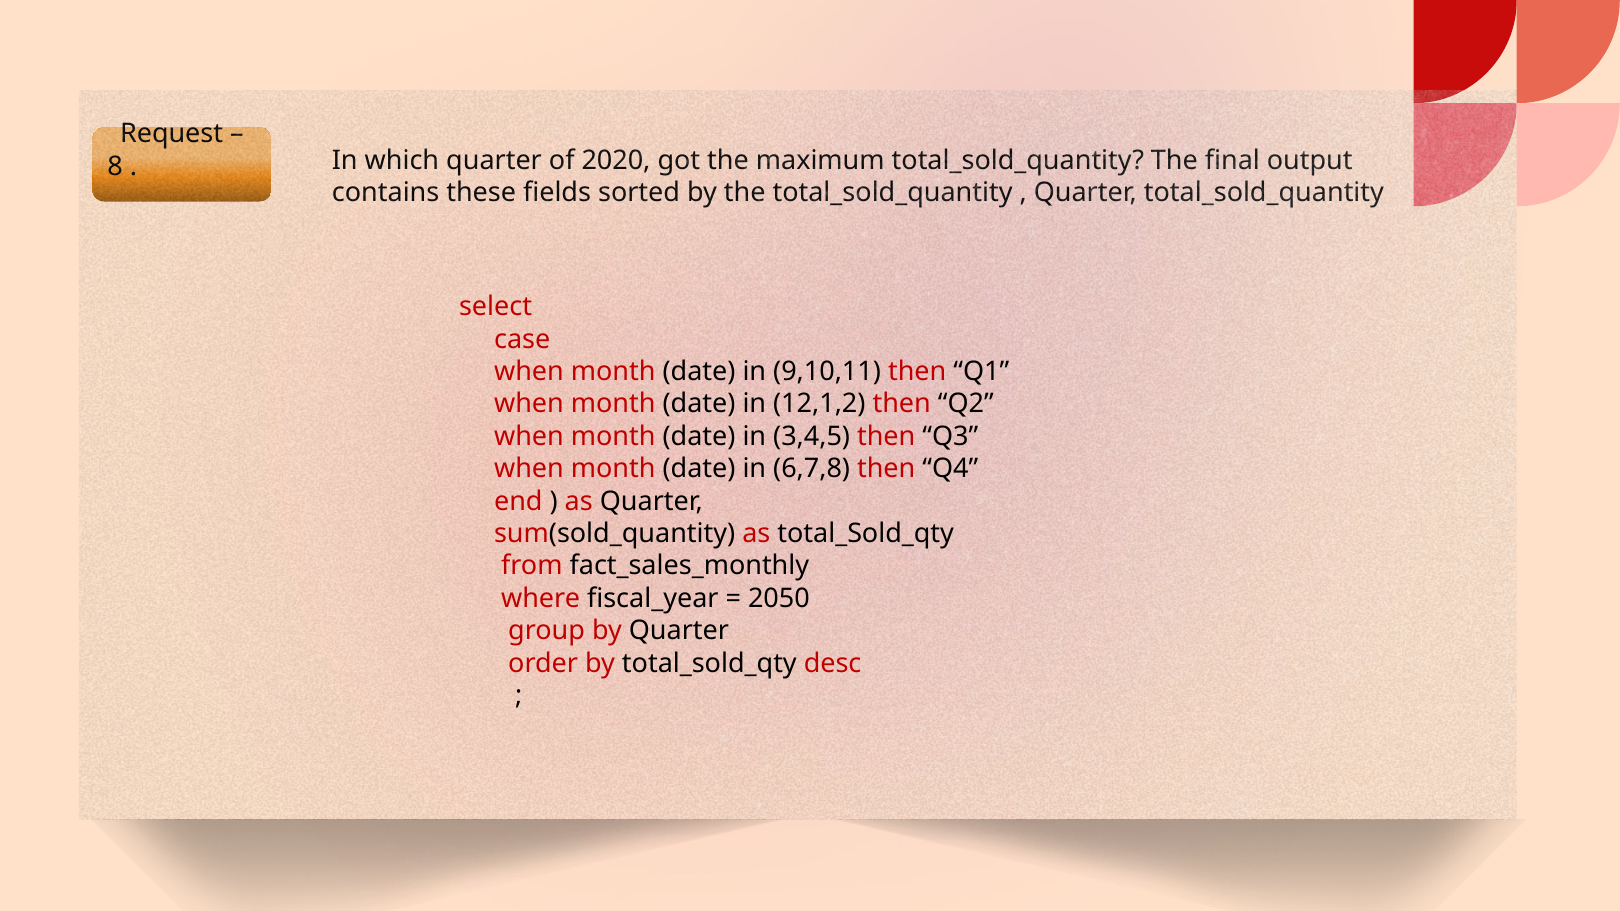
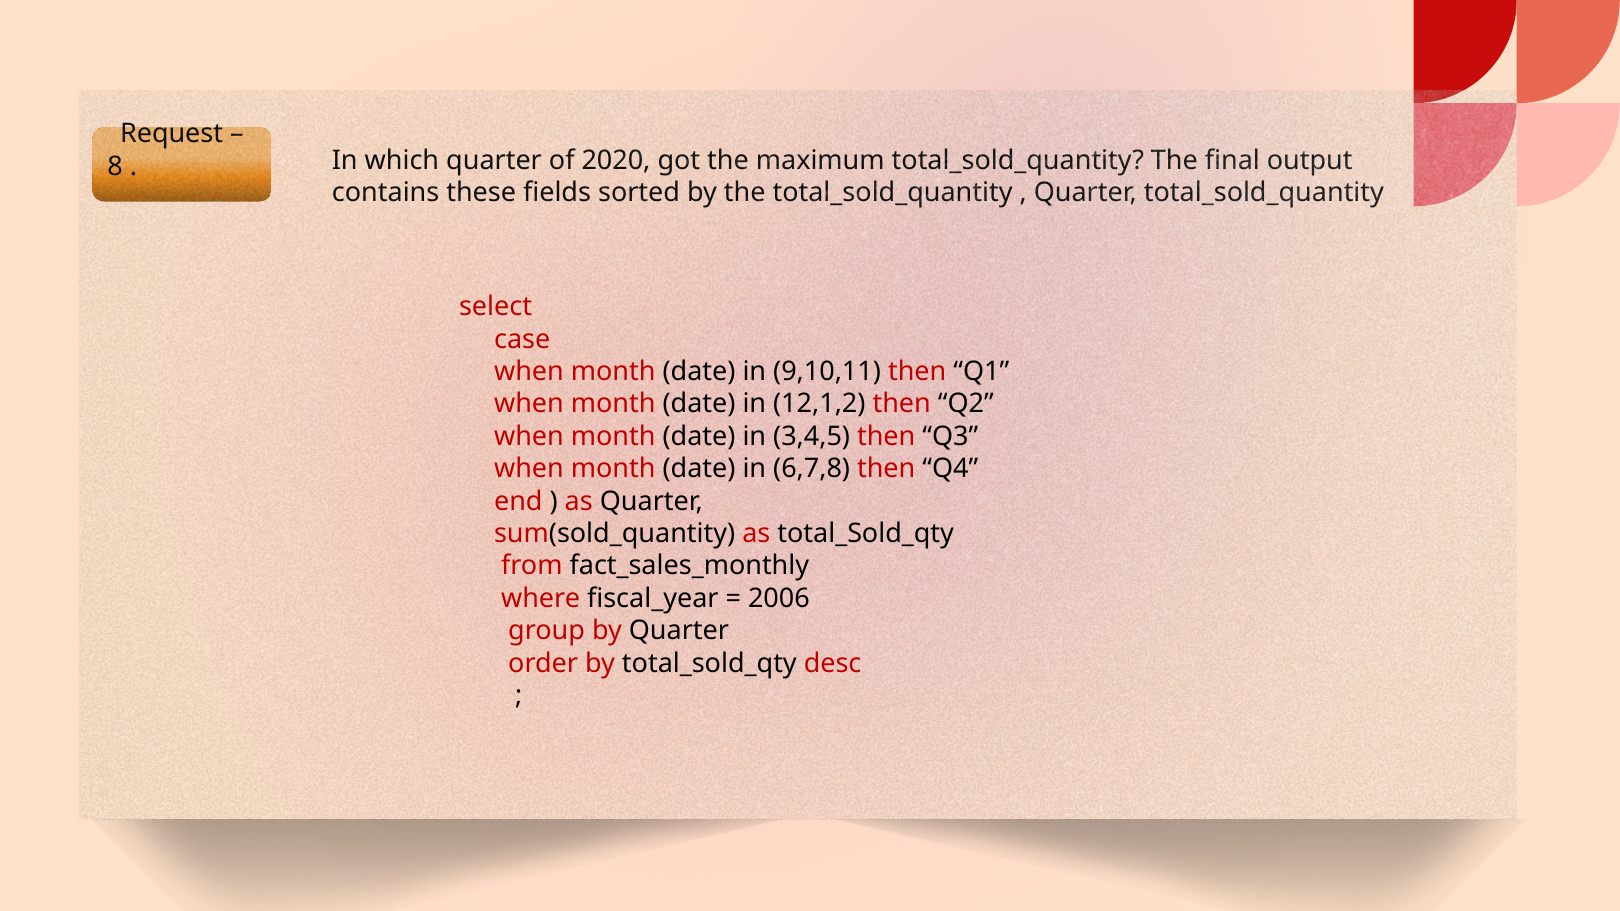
2050: 2050 -> 2006 (779, 598)
